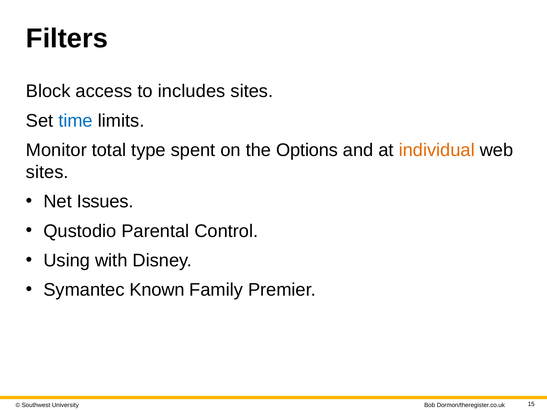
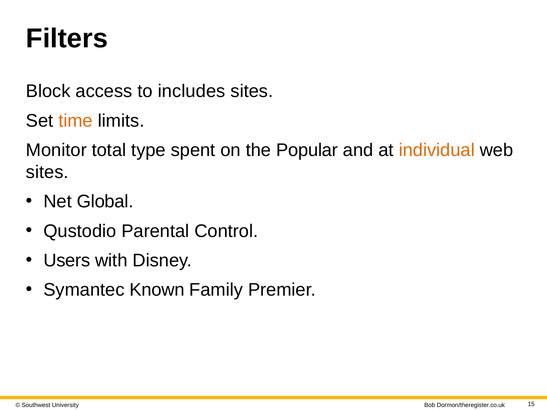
time colour: blue -> orange (76, 121)
Options: Options -> Popular (307, 150)
Issues: Issues -> Global (105, 202)
Using: Using -> Users (67, 261)
